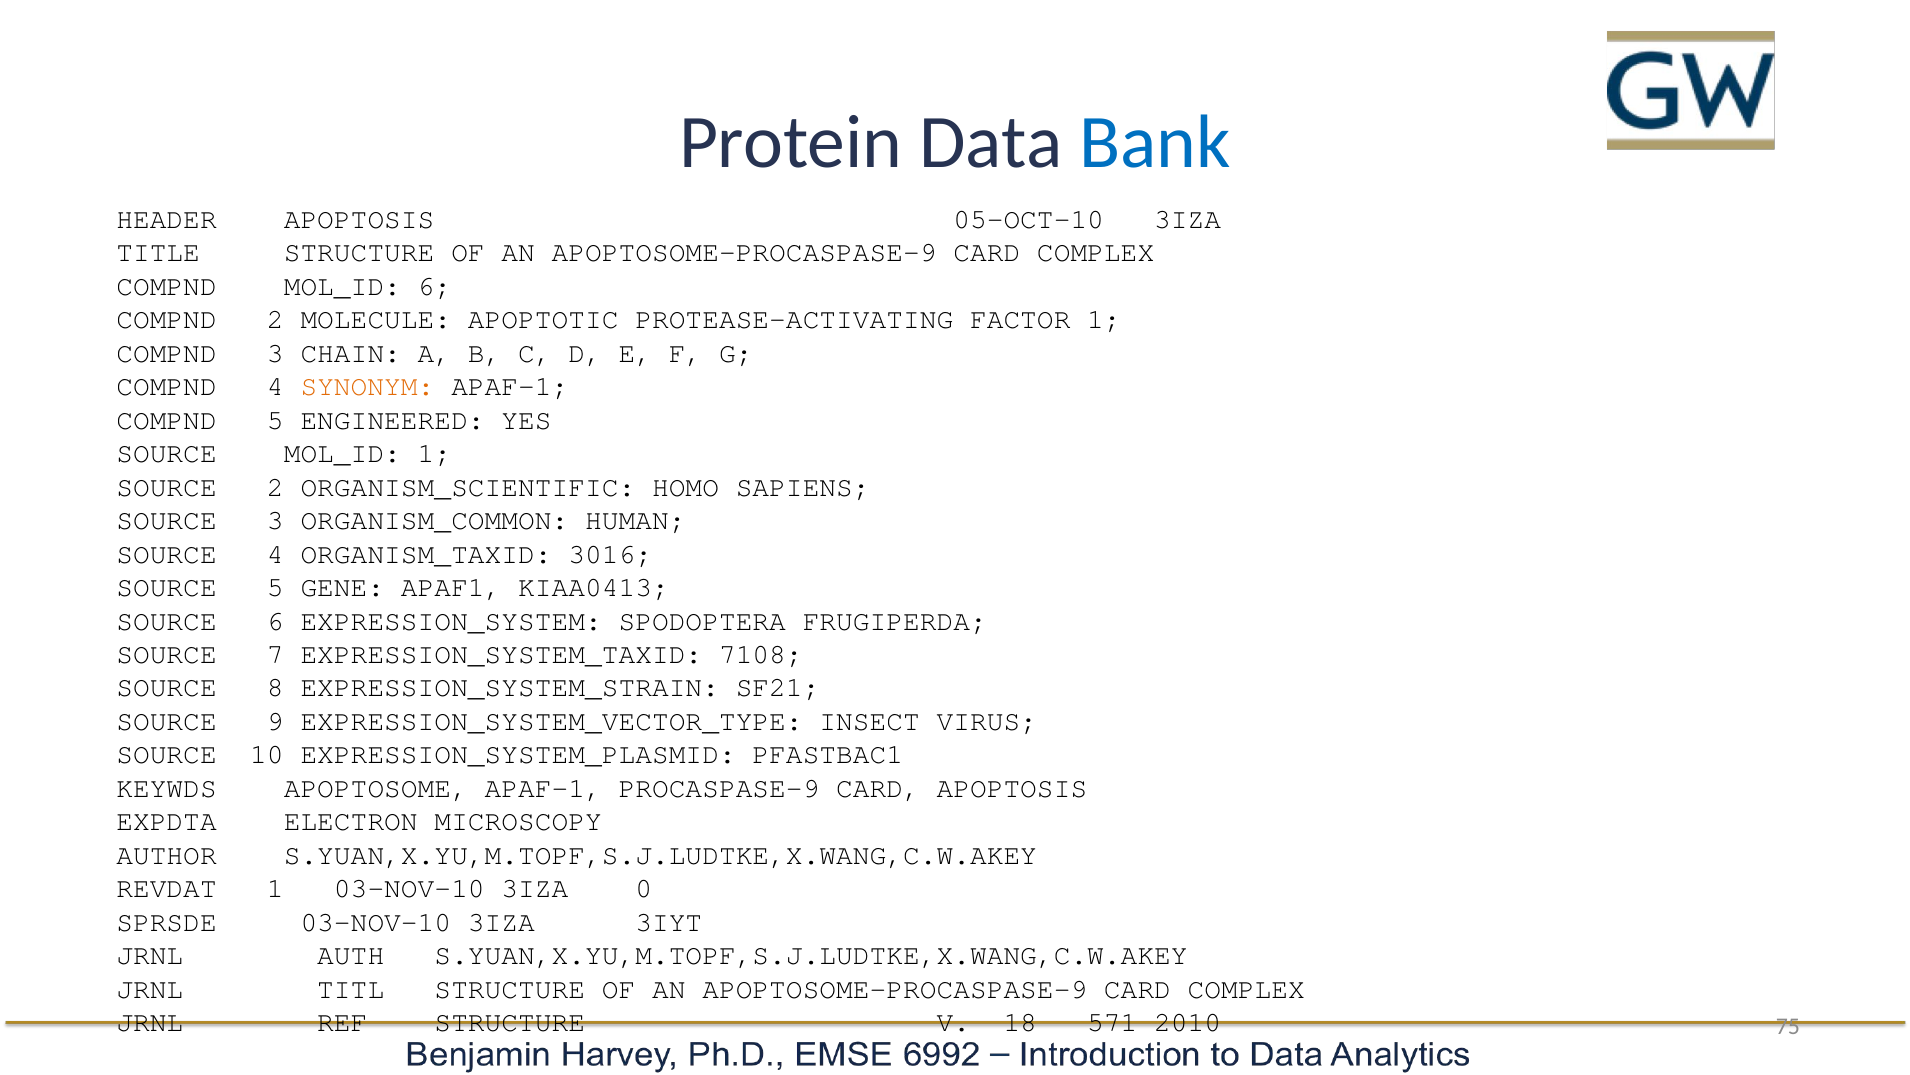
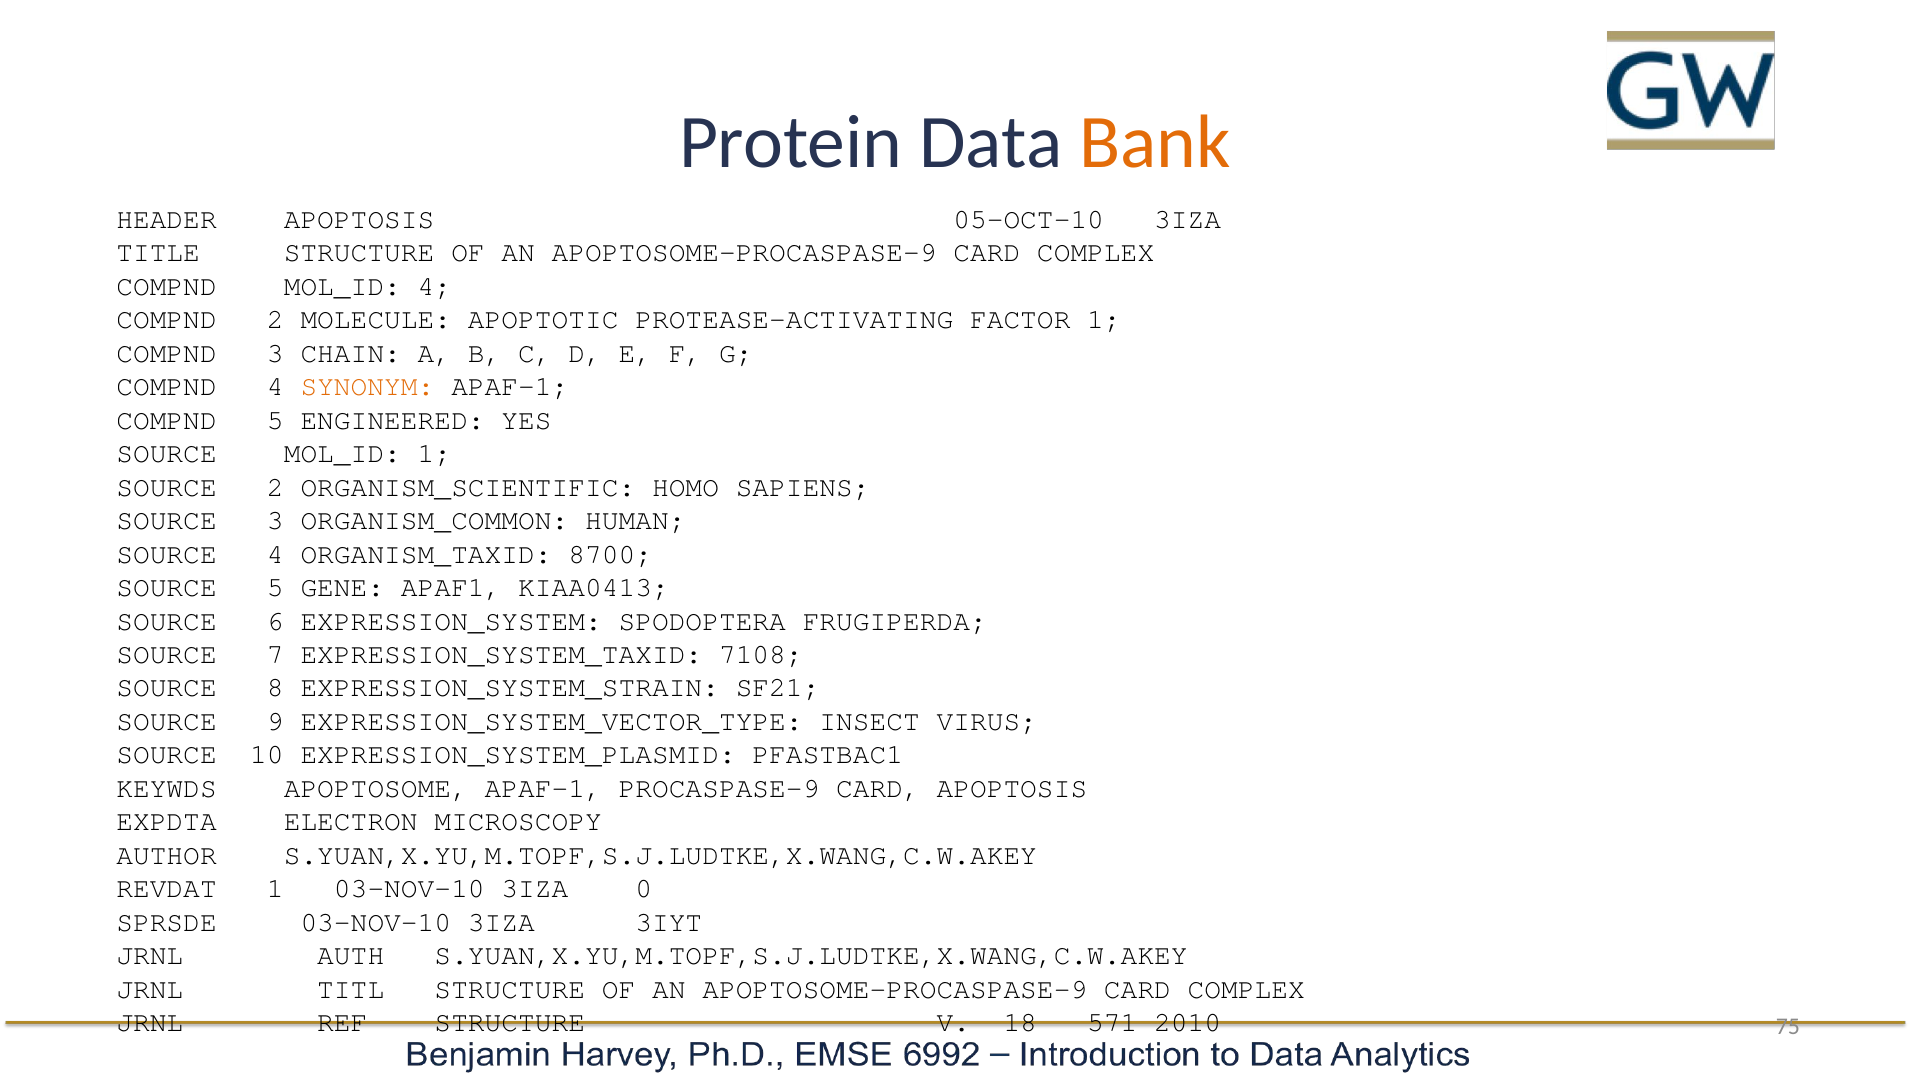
Bank colour: blue -> orange (1155, 143)
MOL_ID 6: 6 -> 4 (434, 286)
3016: 3016 -> 8700 (610, 554)
